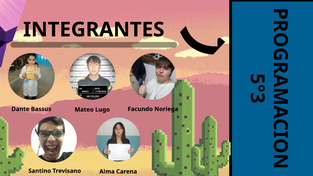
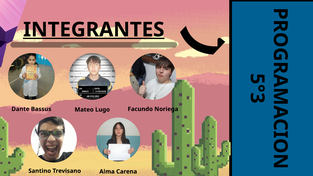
INTEGRANTES underline: none -> present (94, 30)
